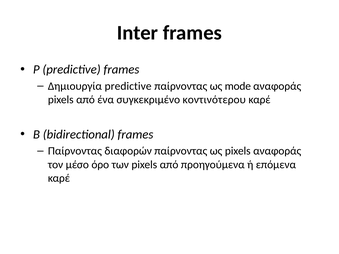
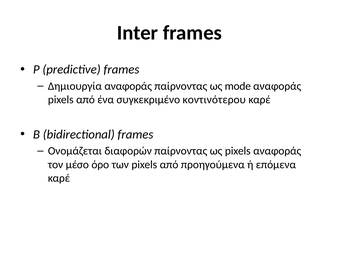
Δημιουργία predictive: predictive -> αναφοράς (128, 86)
Παίρνοντας: Παίρνοντας -> Ονομάζεται (75, 151)
